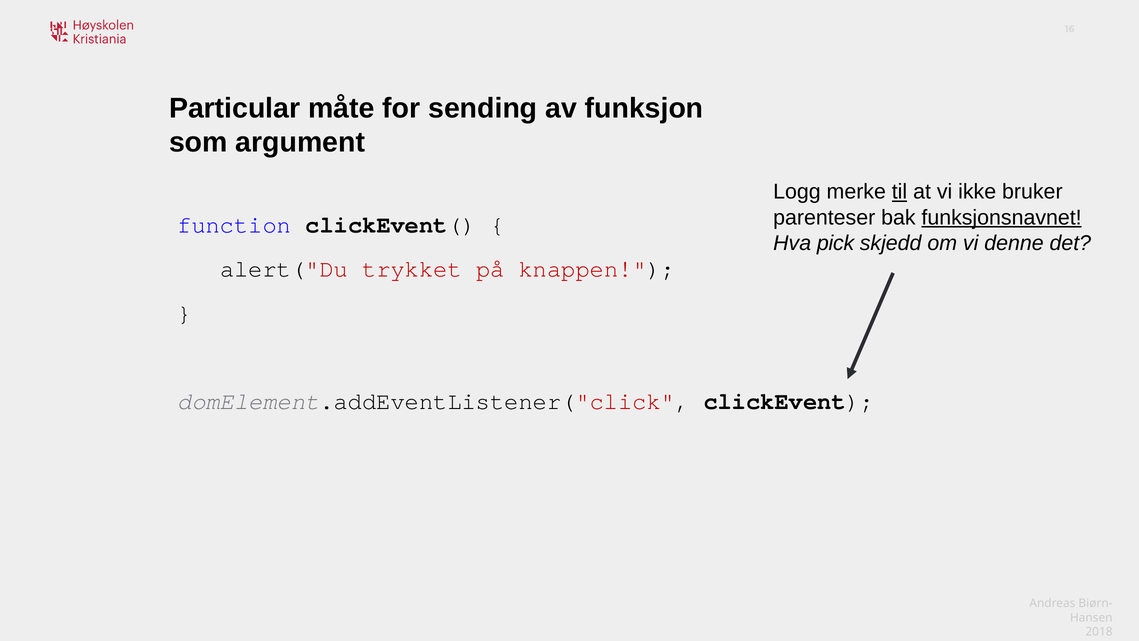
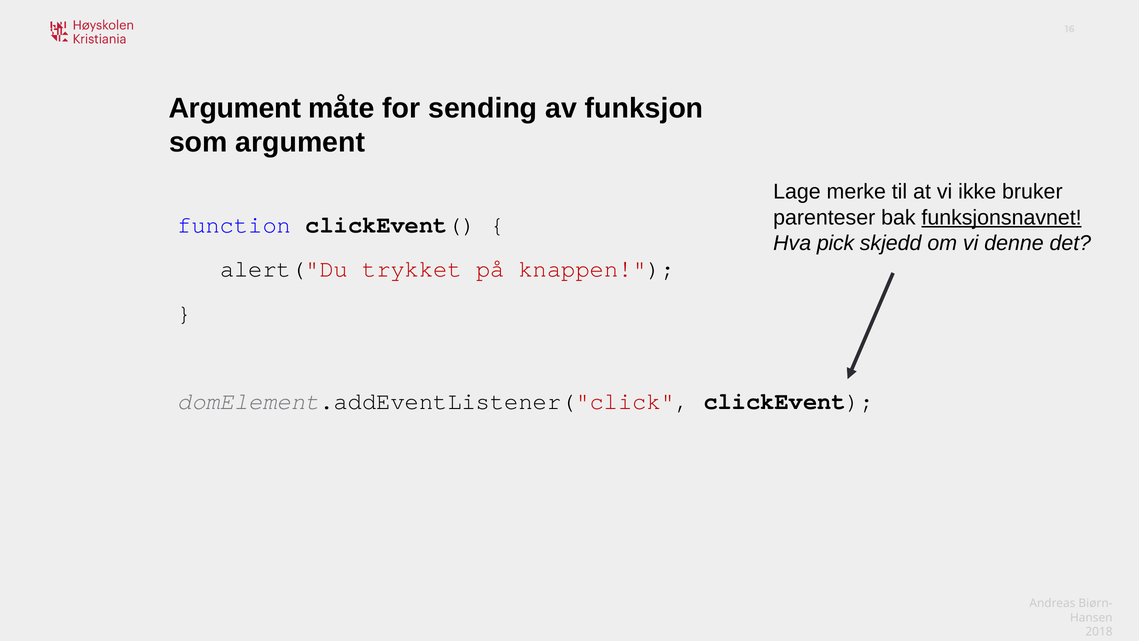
Particular: Particular -> Argument (235, 108)
Logg: Logg -> Lage (797, 192)
til underline: present -> none (900, 192)
